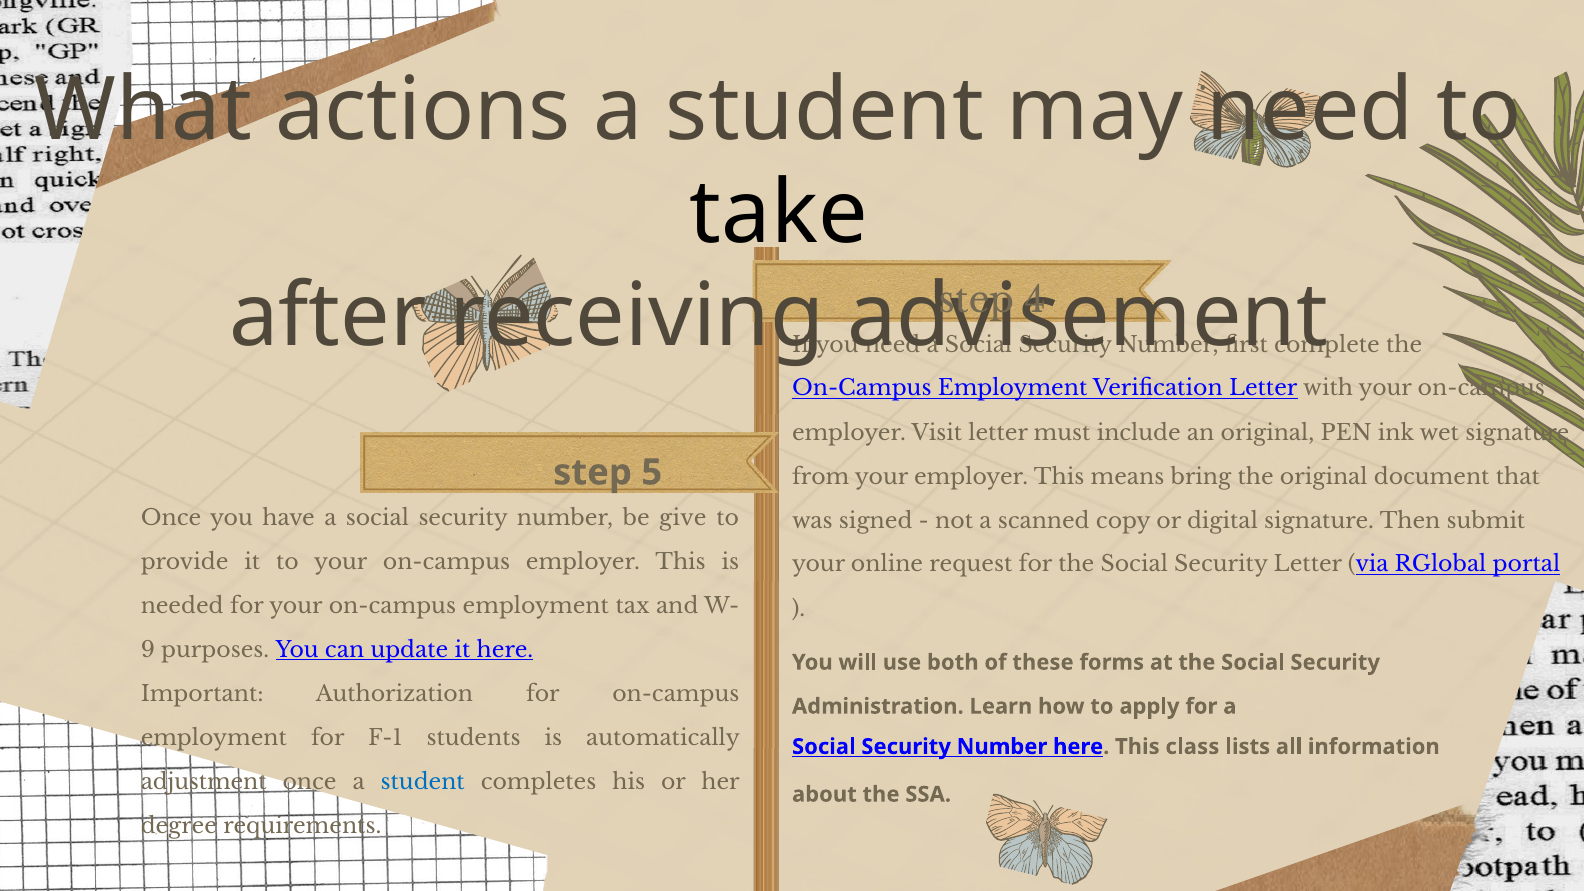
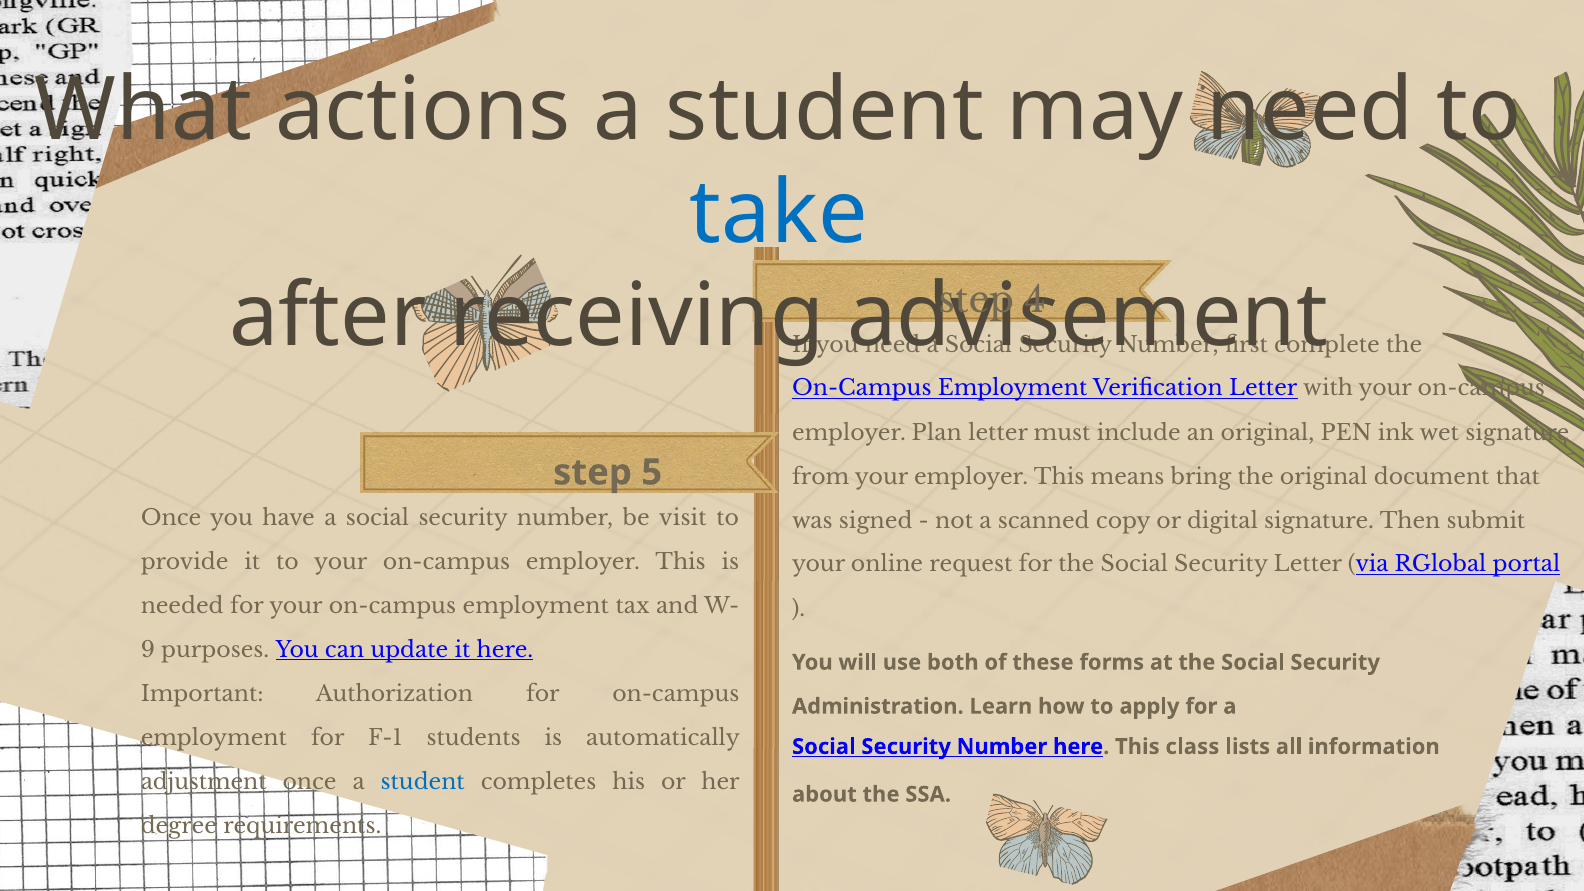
take colour: black -> blue (779, 214)
Visit: Visit -> Plan (937, 433)
give: give -> visit (683, 519)
